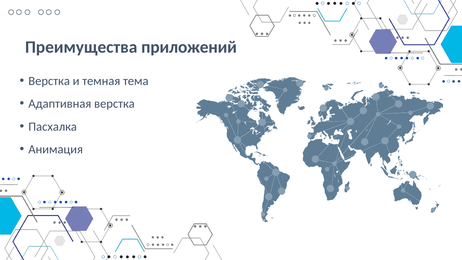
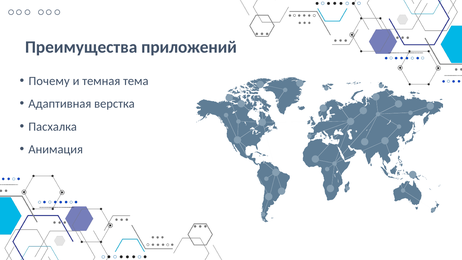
Верстка: Верстка -> Почему (49, 81)
